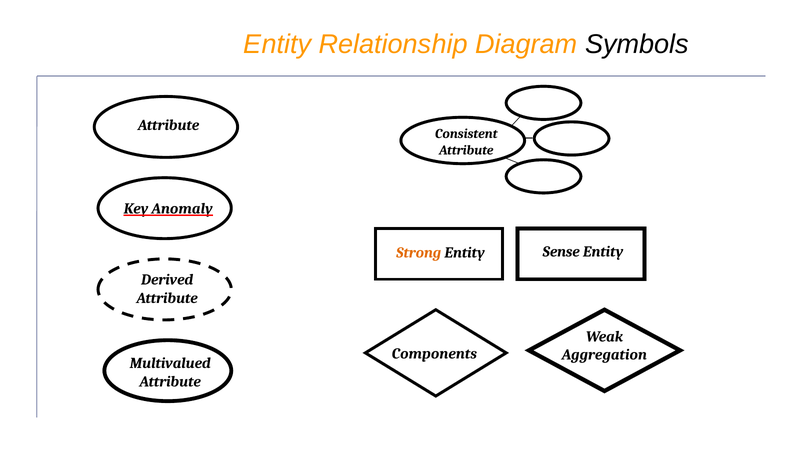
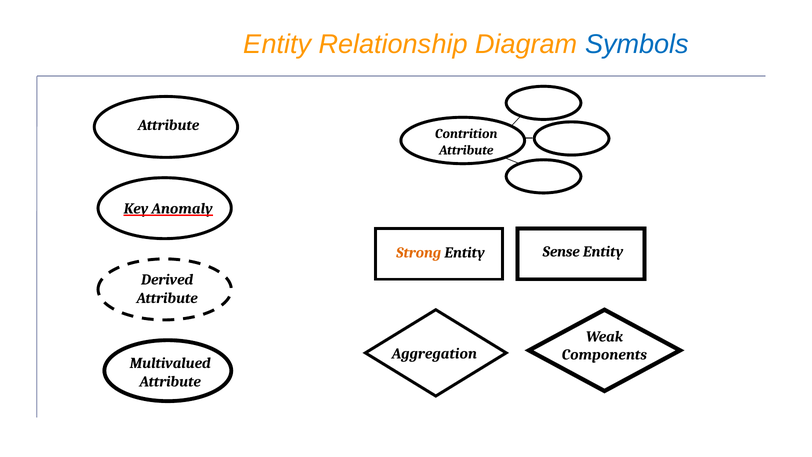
Symbols colour: black -> blue (637, 44)
Consistent: Consistent -> Contrition (466, 134)
Components: Components -> Aggregation (434, 354)
Aggregation: Aggregation -> Components (604, 355)
